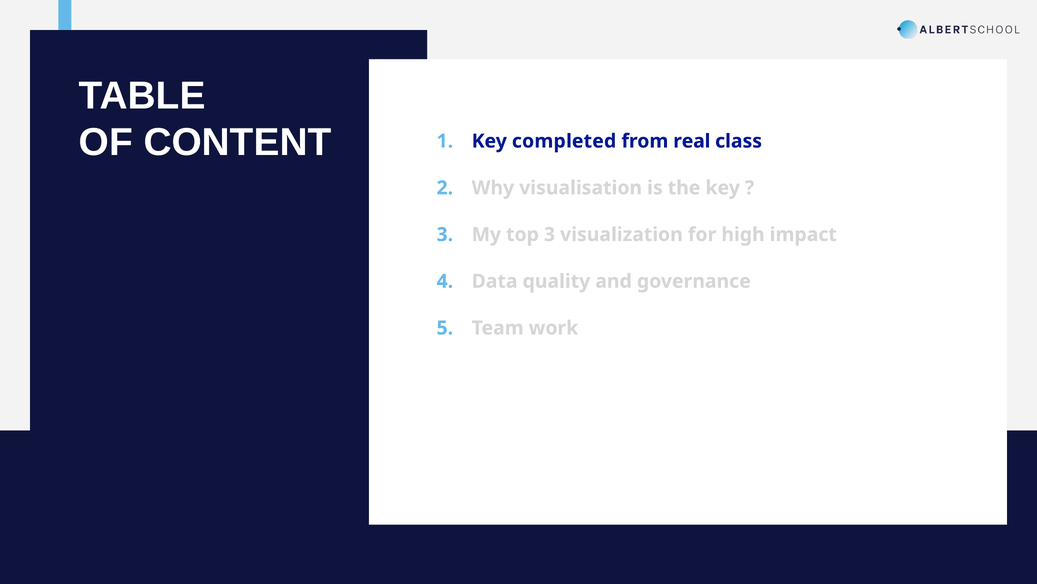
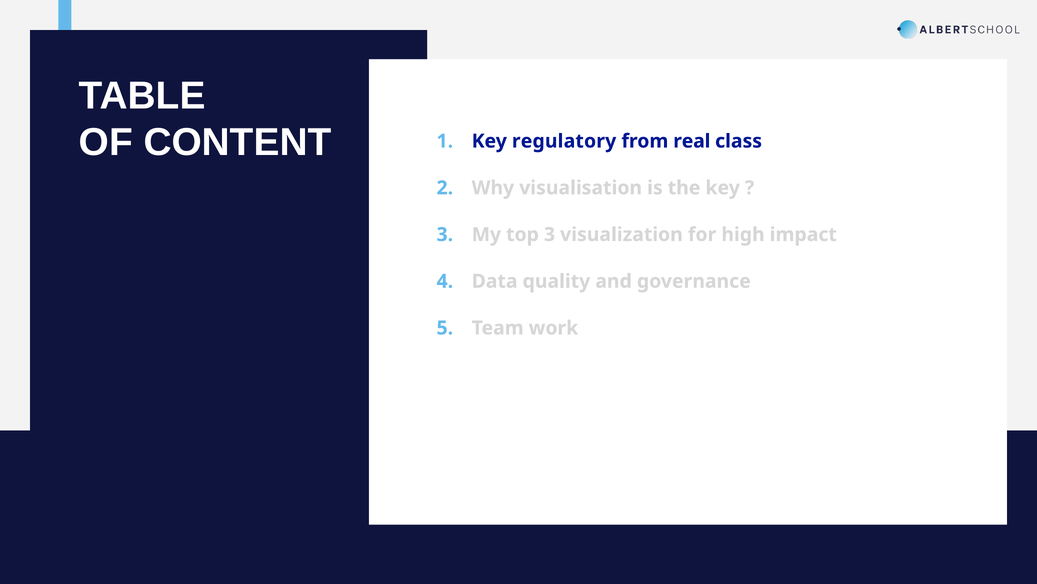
completed: completed -> regulatory (564, 141)
